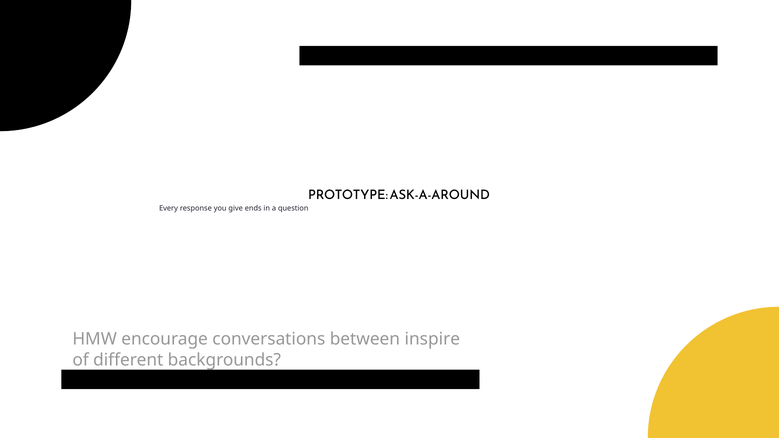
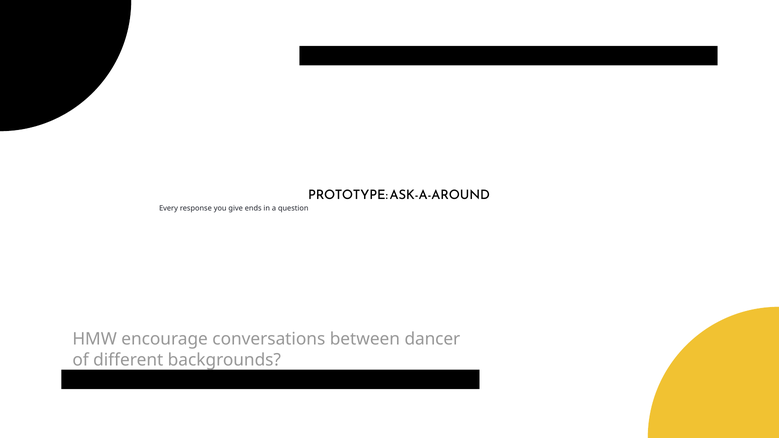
inspire: inspire -> dancer (432, 339)
